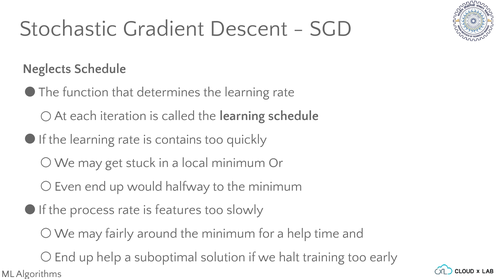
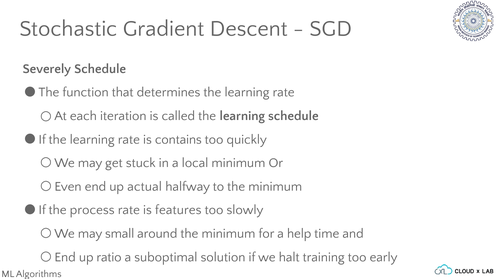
Neglects: Neglects -> Severely (47, 69)
would: would -> actual (145, 187)
fairly: fairly -> small (120, 234)
up help: help -> ratio (109, 258)
